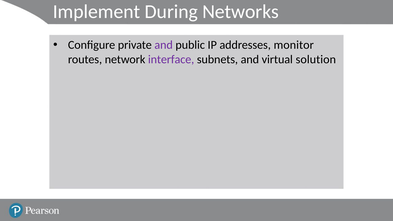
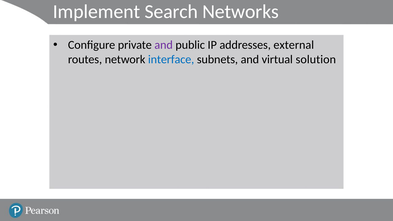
During: During -> Search (171, 12)
monitor: monitor -> external (294, 45)
interface colour: purple -> blue (171, 59)
